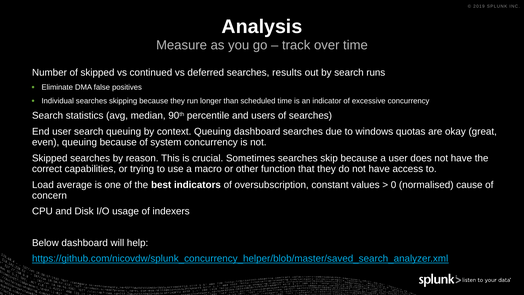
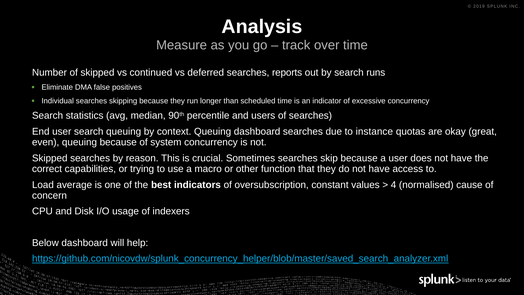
results: results -> reports (287, 73)
windows: windows -> instance (374, 131)
0: 0 -> 4 (394, 185)
